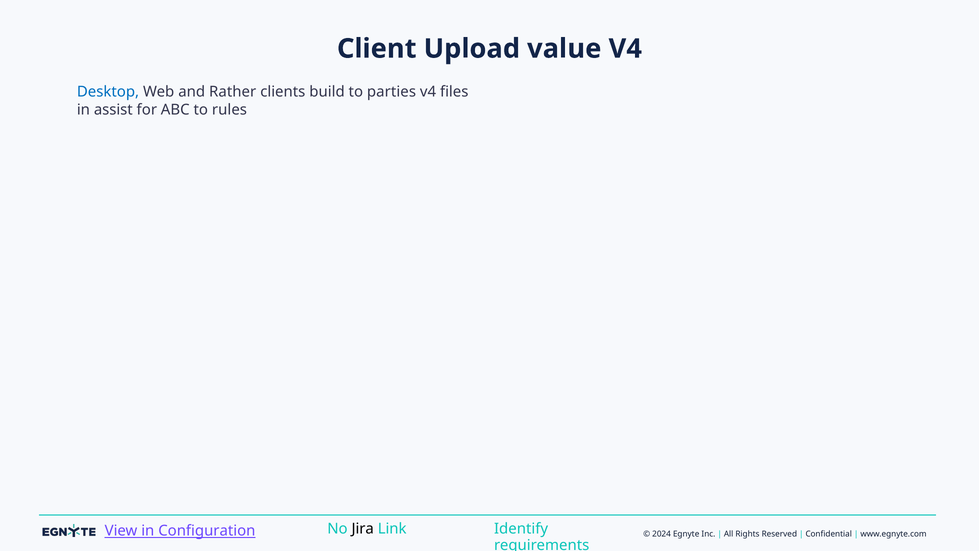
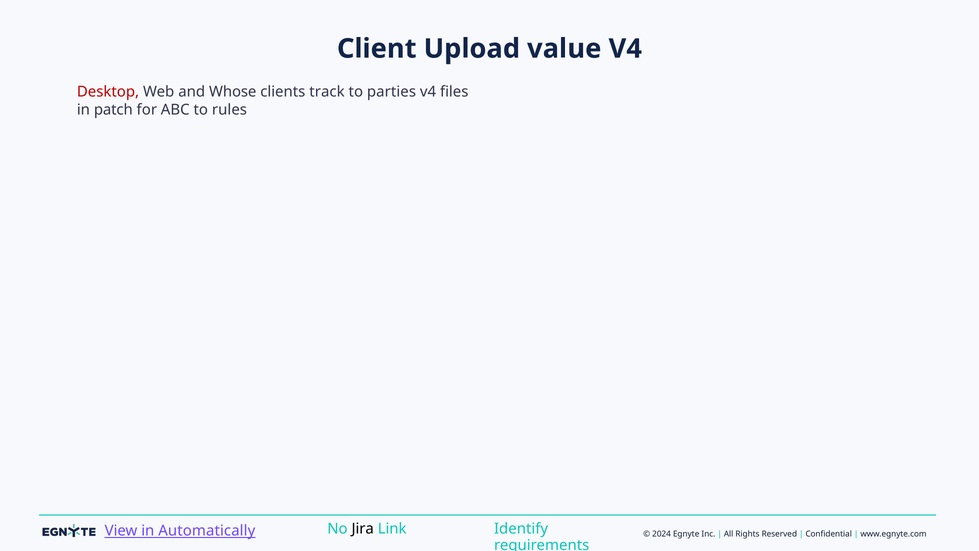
Desktop colour: blue -> red (108, 92)
Rather: Rather -> Whose (233, 92)
build: build -> track (327, 92)
assist: assist -> patch (113, 110)
Configuration: Configuration -> Automatically (207, 530)
